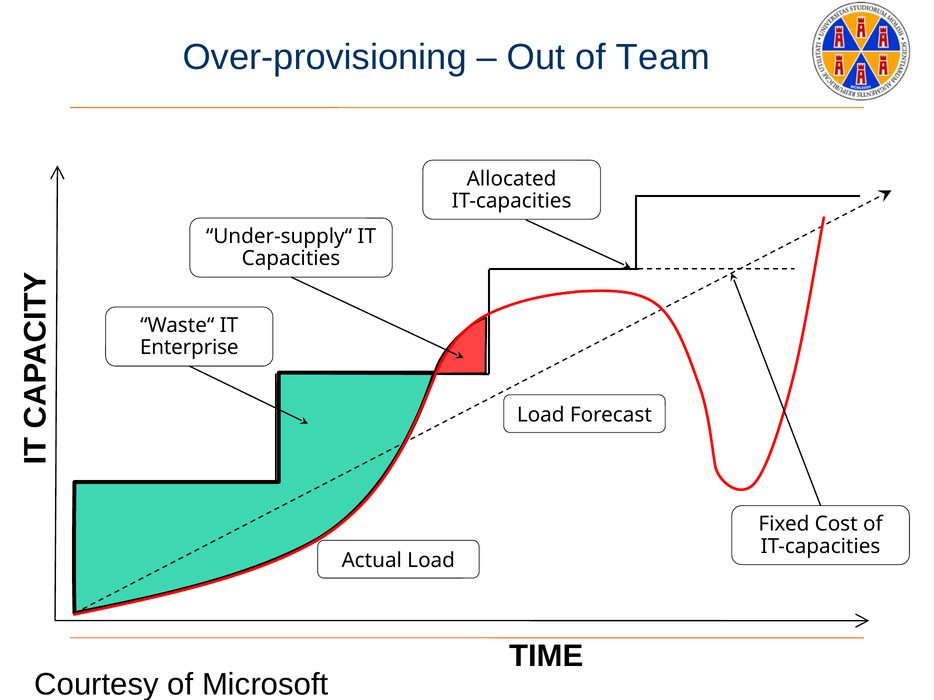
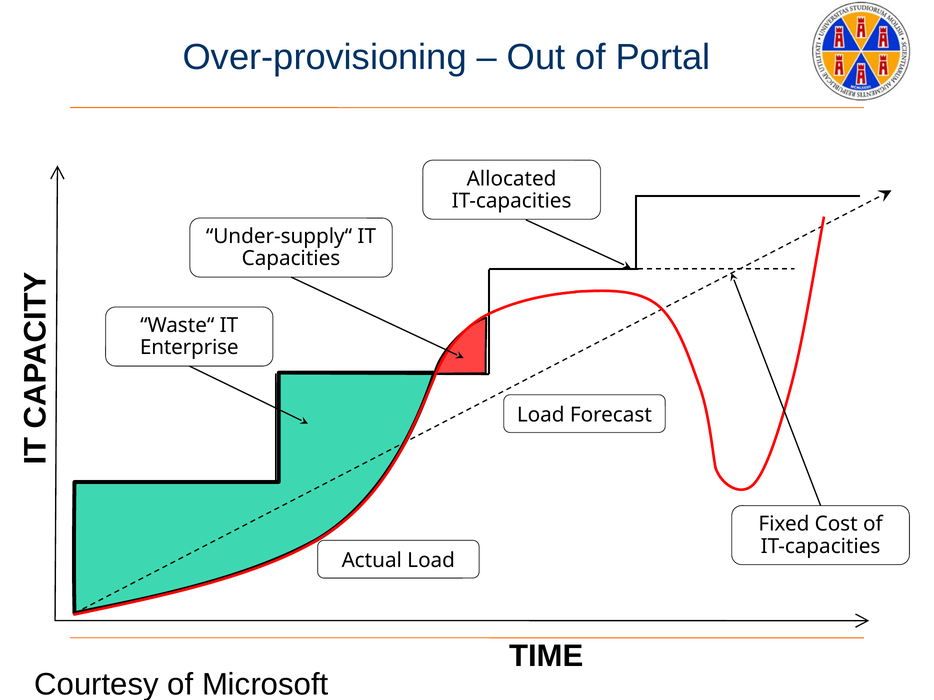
Team: Team -> Portal (663, 57)
